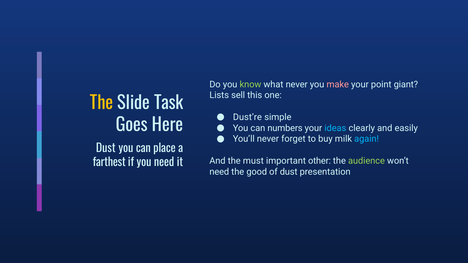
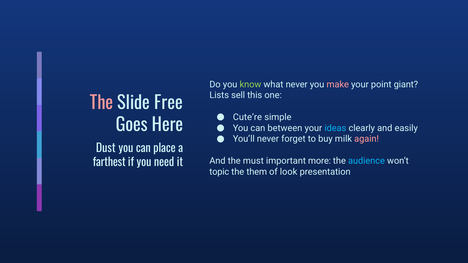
The colour: yellow -> pink (102, 103)
Task: Task -> Free (168, 103)
Dust’re: Dust’re -> Cute’re (247, 117)
numbers: numbers -> between (285, 128)
again colour: light blue -> pink (367, 139)
other: other -> more (319, 161)
audience colour: light green -> light blue (366, 161)
need: need -> topic (219, 172)
good: good -> them (257, 172)
of dust: dust -> look (289, 172)
